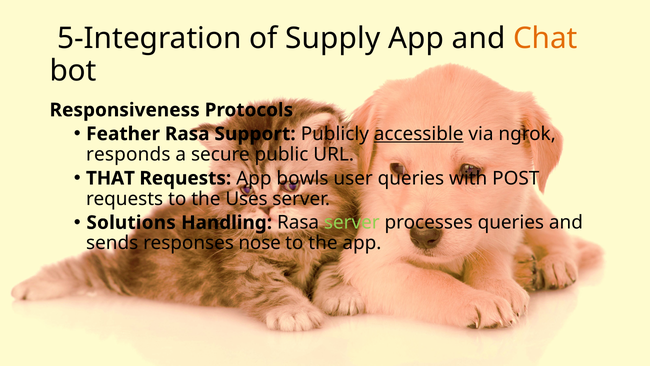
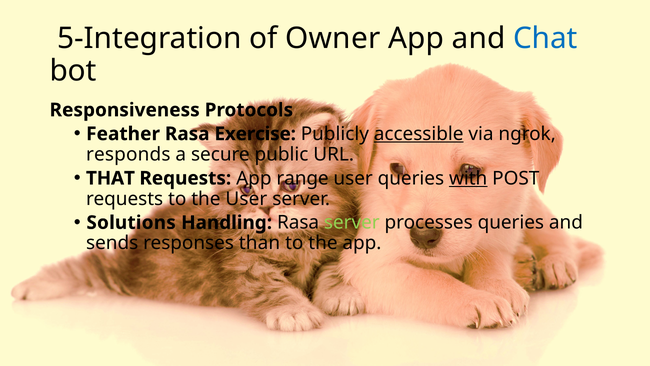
Supply: Supply -> Owner (333, 39)
Chat colour: orange -> blue (545, 39)
Support: Support -> Exercise (255, 134)
bowls: bowls -> range (303, 178)
with underline: none -> present (468, 178)
the Uses: Uses -> User (246, 199)
nose: nose -> than (259, 243)
